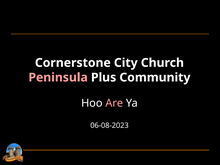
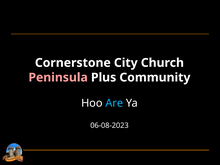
Are colour: pink -> light blue (114, 103)
